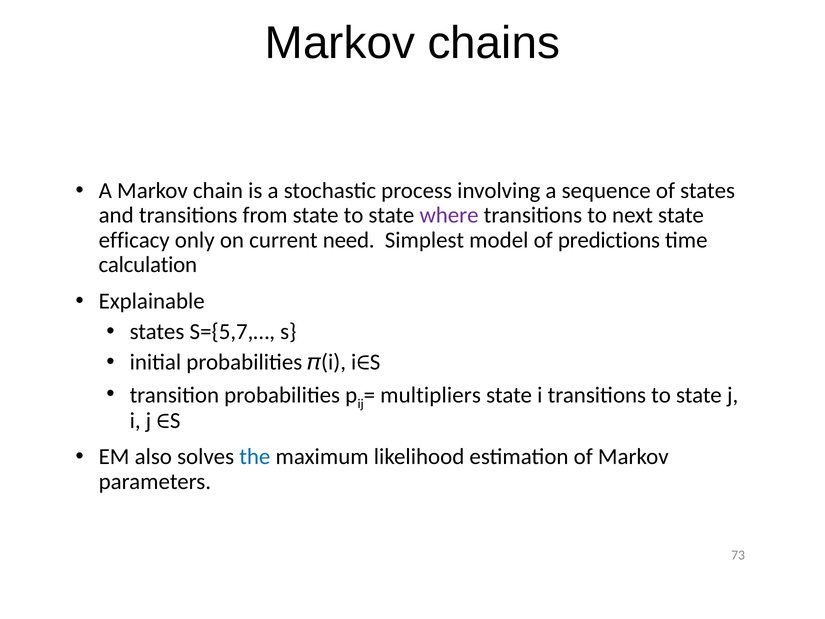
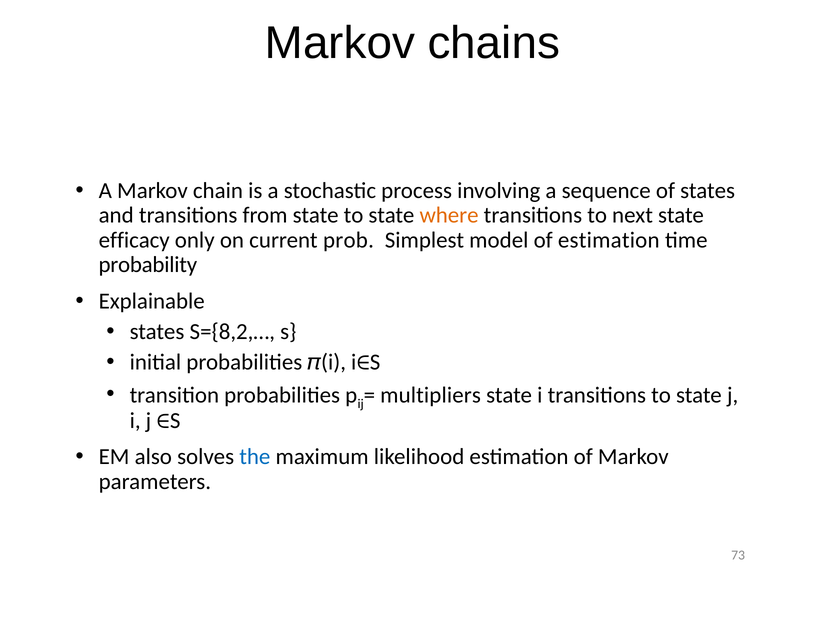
where colour: purple -> orange (449, 215)
need: need -> prob (348, 240)
of predictions: predictions -> estimation (609, 240)
calculation: calculation -> probability (148, 265)
S={5,7,…: S={5,7,… -> S={8,2,… (232, 331)
